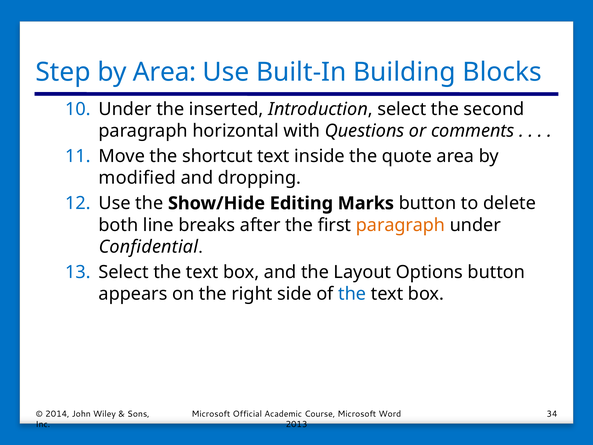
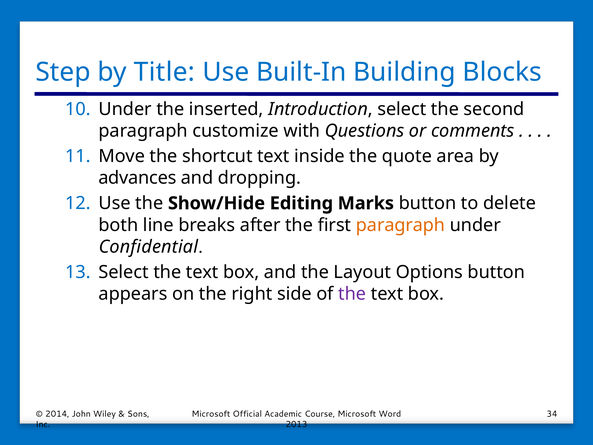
by Area: Area -> Title (164, 72)
horizontal: horizontal -> customize (236, 131)
modified: modified -> advances (137, 178)
the colour: blue -> purple (352, 294)
